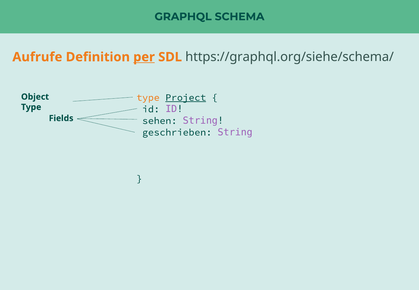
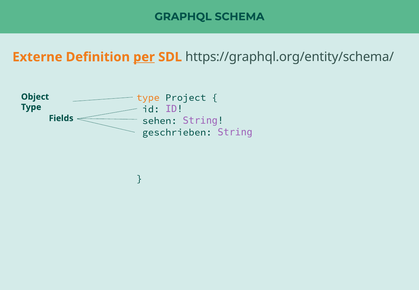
Aufrufe: Aufrufe -> Externe (37, 57)
https://graphql.org/siehe/schema/: https://graphql.org/siehe/schema/ -> https://graphql.org/entity/schema/ (290, 57)
Project underline: present -> none (186, 98)
